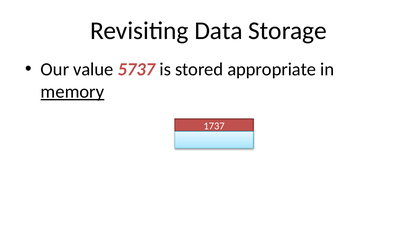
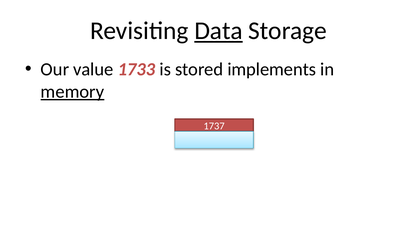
Data underline: none -> present (219, 31)
5737: 5737 -> 1733 (137, 69)
appropriate: appropriate -> implements (272, 69)
